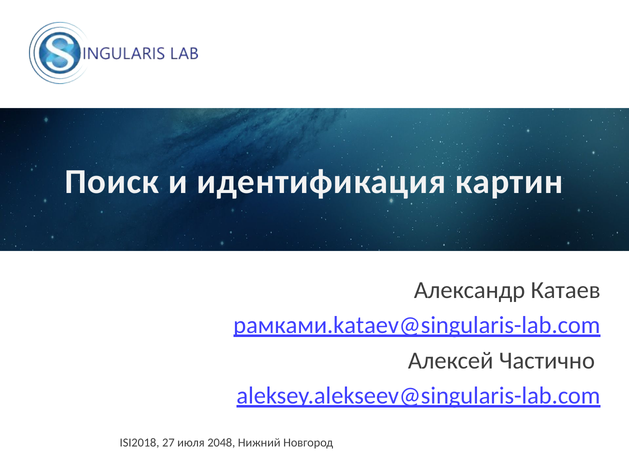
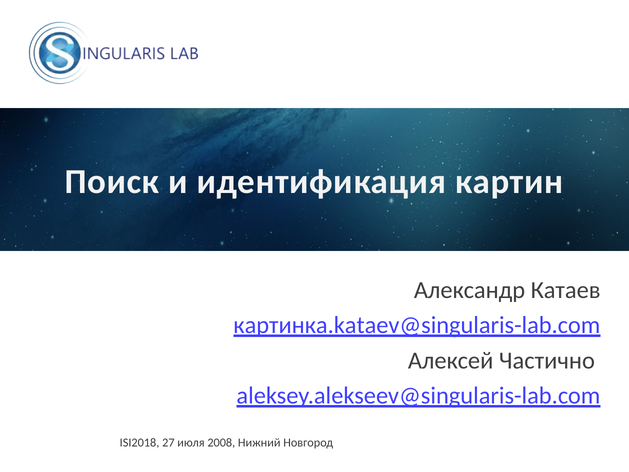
рамками.kataev@singularis-lab.com: рамками.kataev@singularis-lab.com -> картинка.kataev@singularis-lab.com (417, 325)
2048: 2048 -> 2008 (221, 442)
